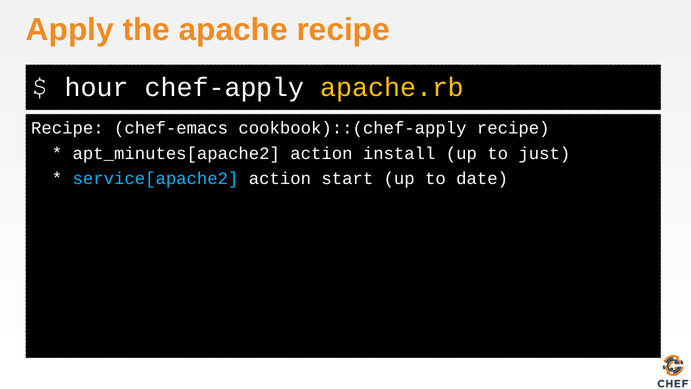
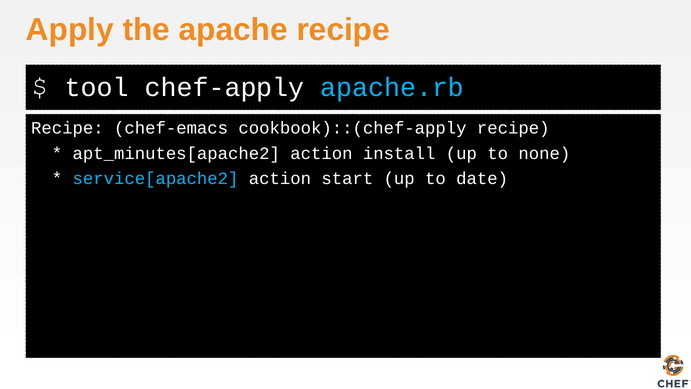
hour: hour -> tool (97, 87)
apache.rb colour: yellow -> light blue (392, 87)
just: just -> none (544, 153)
